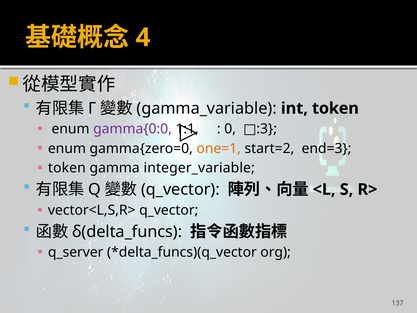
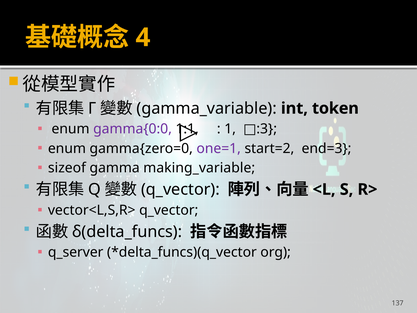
0: 0 -> 1 (230, 129)
one=1 colour: orange -> purple (219, 148)
token: token -> sizeof (67, 168)
integer_variable: integer_variable -> making_variable (199, 168)
